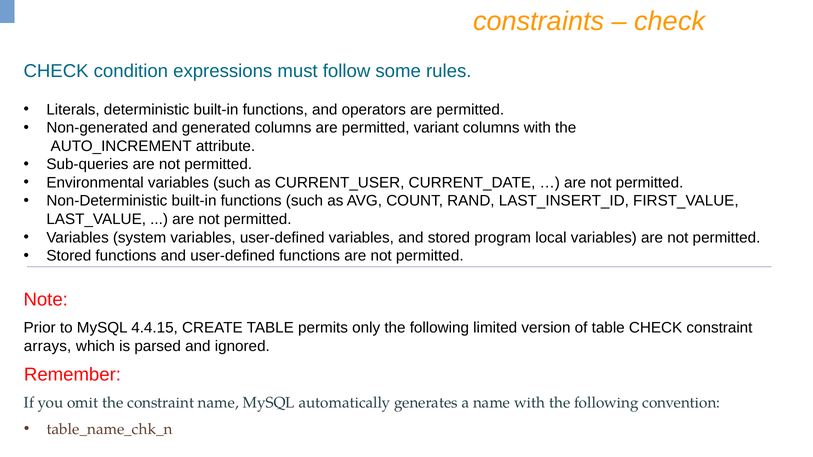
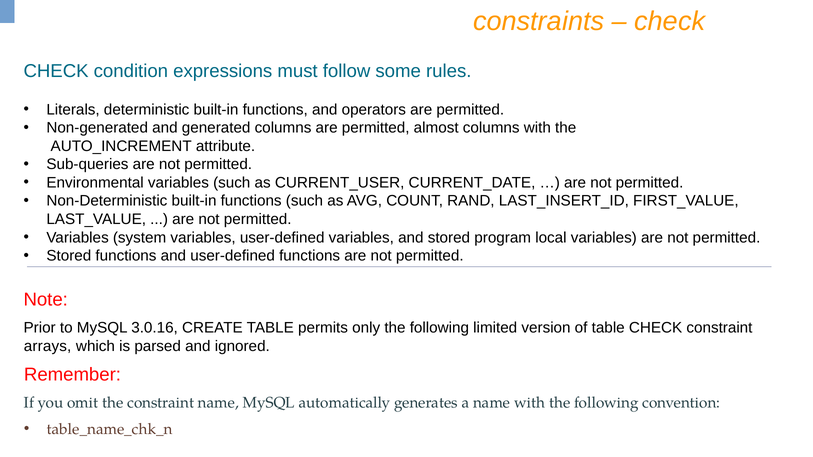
variant: variant -> almost (436, 128)
4.4.15: 4.4.15 -> 3.0.16 (155, 328)
